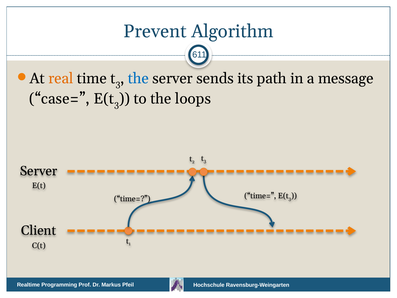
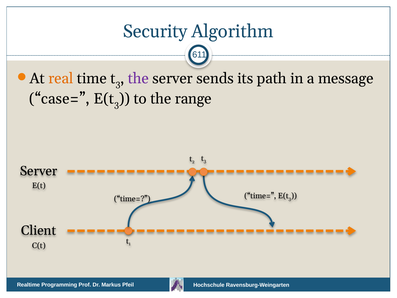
Prevent: Prevent -> Security (155, 31)
the colour: blue -> purple (138, 78)
loops: loops -> range (193, 99)
